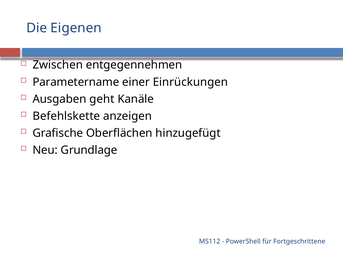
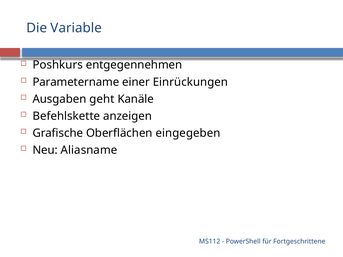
Eigenen: Eigenen -> Variable (76, 28)
Zwischen: Zwischen -> Poshkurs (58, 65)
hinzugefügt: hinzugefügt -> eingegeben (188, 133)
Grundlage: Grundlage -> Aliasname (89, 150)
